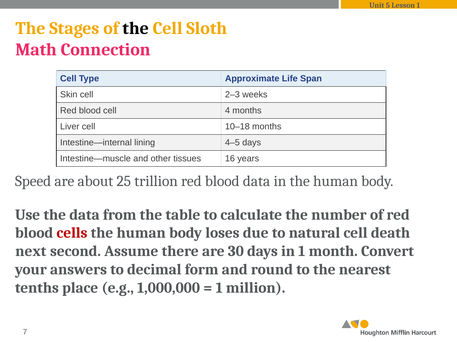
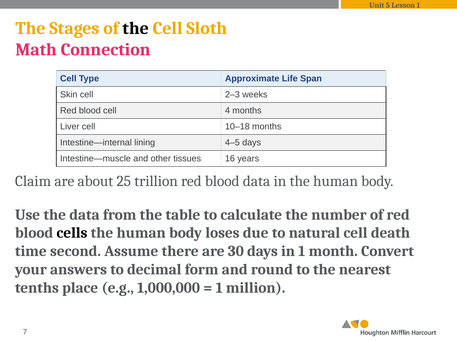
Speed: Speed -> Claim (33, 182)
cells colour: red -> black (72, 233)
next: next -> time (31, 252)
